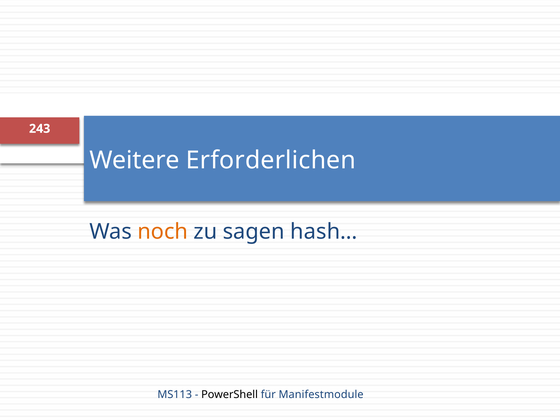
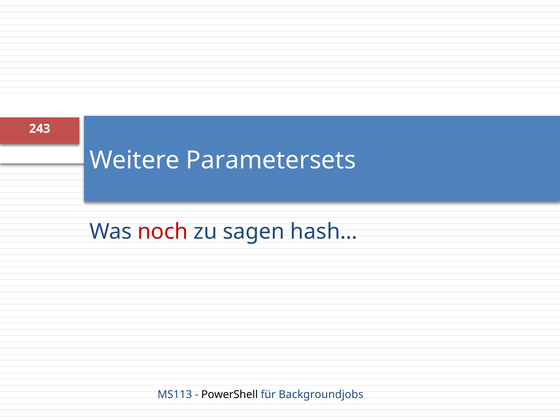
Erforderlichen: Erforderlichen -> Parametersets (271, 160)
noch colour: orange -> red (163, 232)
Manifestmodule: Manifestmodule -> Backgroundjobs (321, 395)
